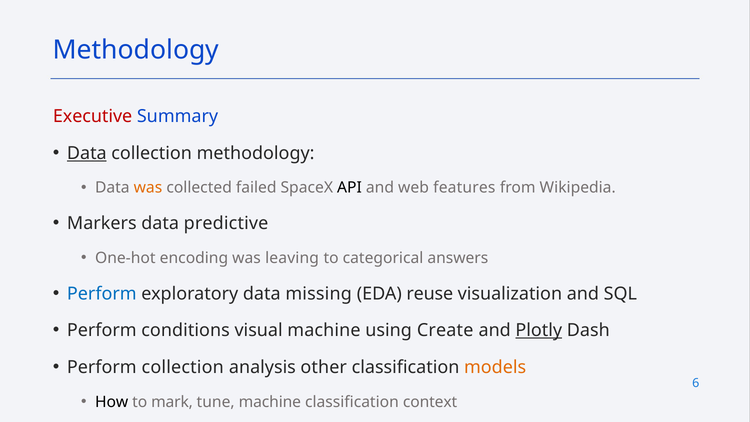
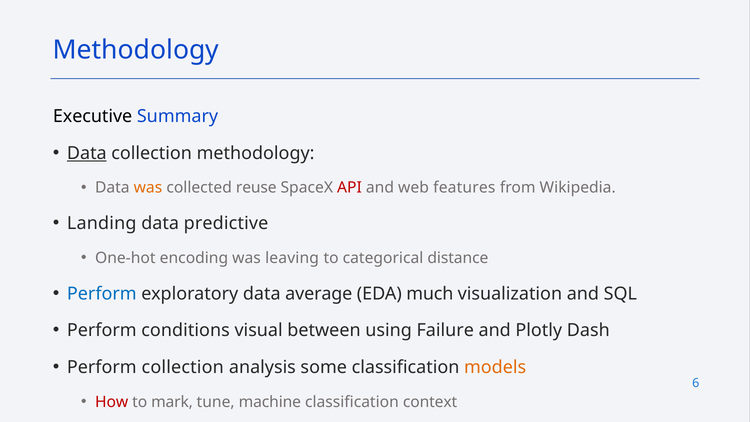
Executive colour: red -> black (93, 116)
failed: failed -> reuse (256, 188)
API colour: black -> red (349, 188)
Markers: Markers -> Landing (102, 223)
answers: answers -> distance (458, 258)
missing: missing -> average (319, 294)
reuse: reuse -> much (430, 294)
visual machine: machine -> between (324, 330)
Create: Create -> Failure (445, 330)
Plotly underline: present -> none (539, 330)
other: other -> some (324, 367)
How colour: black -> red (112, 402)
